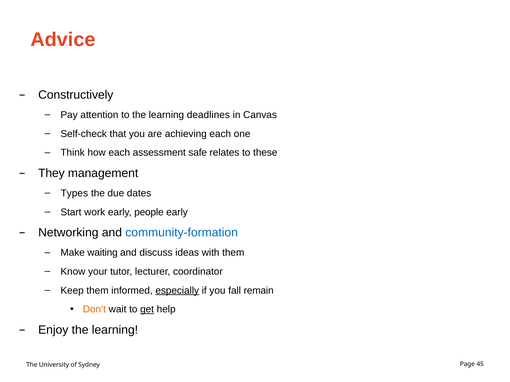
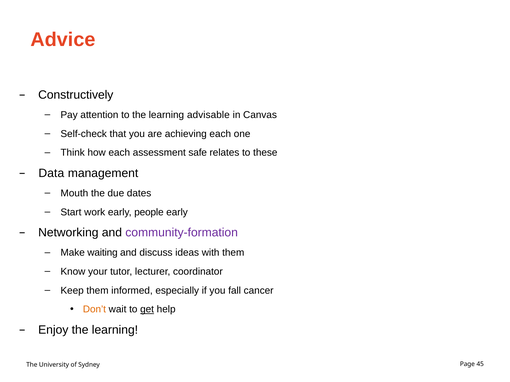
deadlines: deadlines -> advisable (208, 115)
They: They -> Data (51, 173)
Types: Types -> Mouth (74, 193)
community-formation colour: blue -> purple (182, 233)
especially underline: present -> none (177, 291)
remain: remain -> cancer (259, 291)
